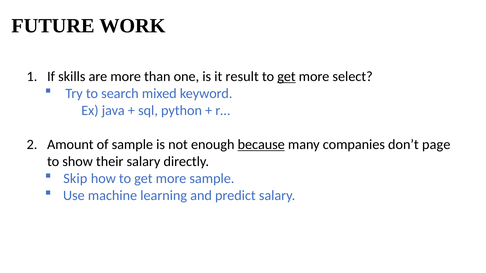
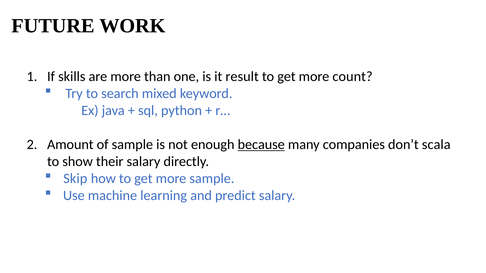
get underline: present -> none (286, 77)
select: select -> count (353, 77)
page: page -> scala (436, 145)
